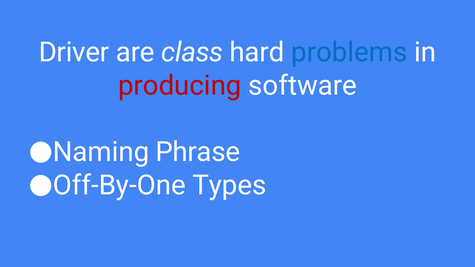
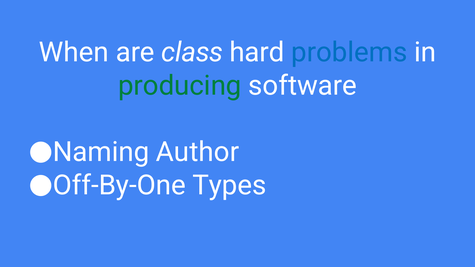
Driver: Driver -> When (74, 52)
producing colour: red -> green (180, 86)
Phrase: Phrase -> Author (198, 152)
